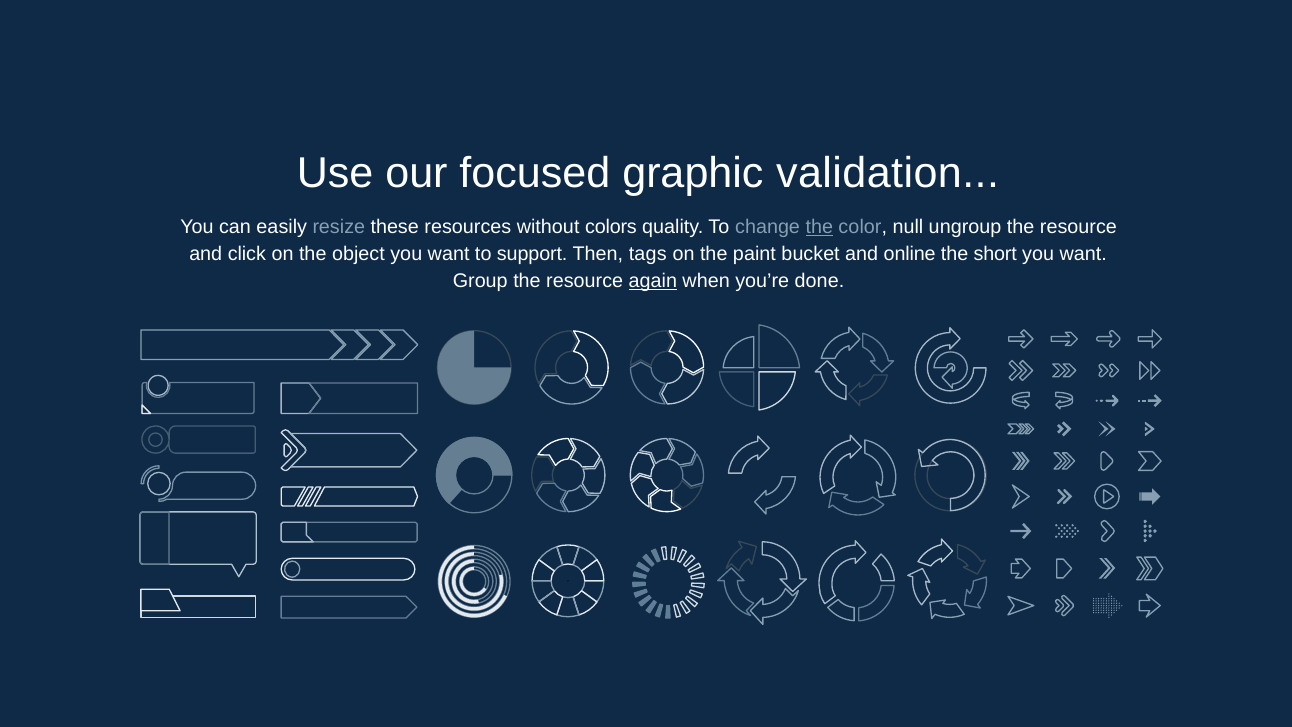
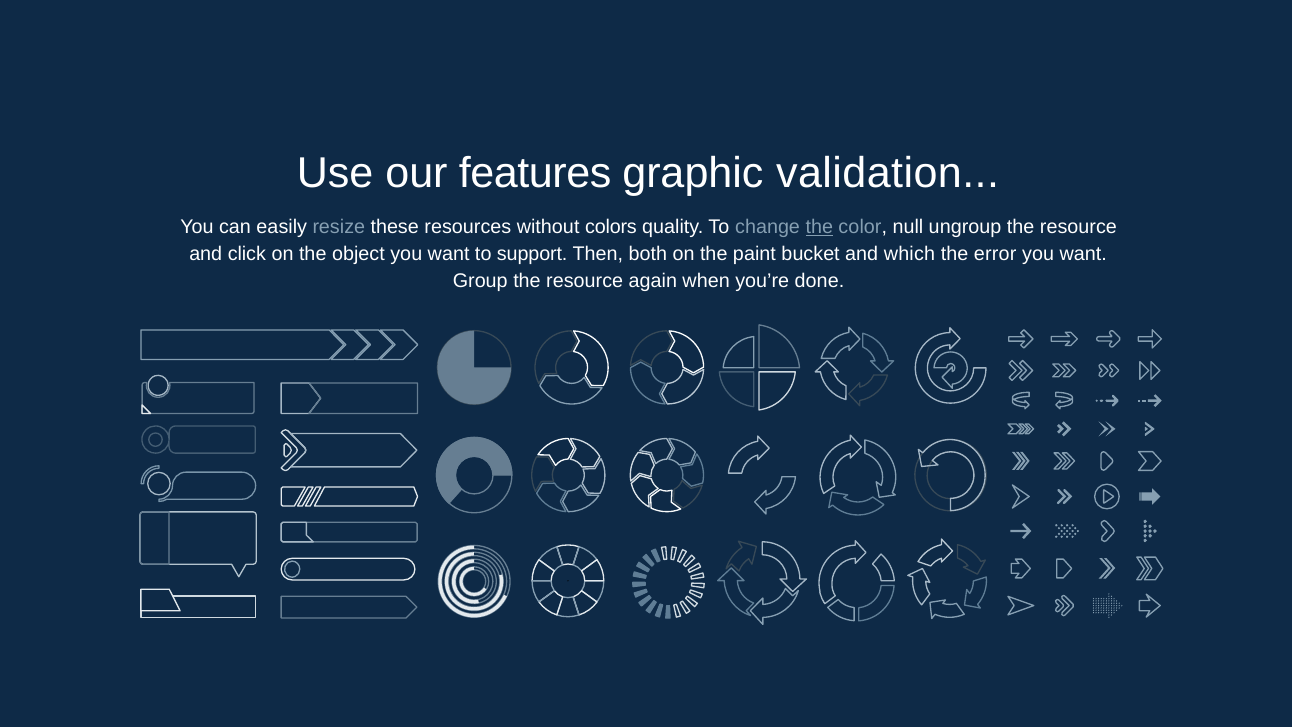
focused: focused -> features (535, 174)
tags: tags -> both (648, 254)
online: online -> which (909, 254)
short: short -> error (995, 254)
again underline: present -> none (653, 281)
